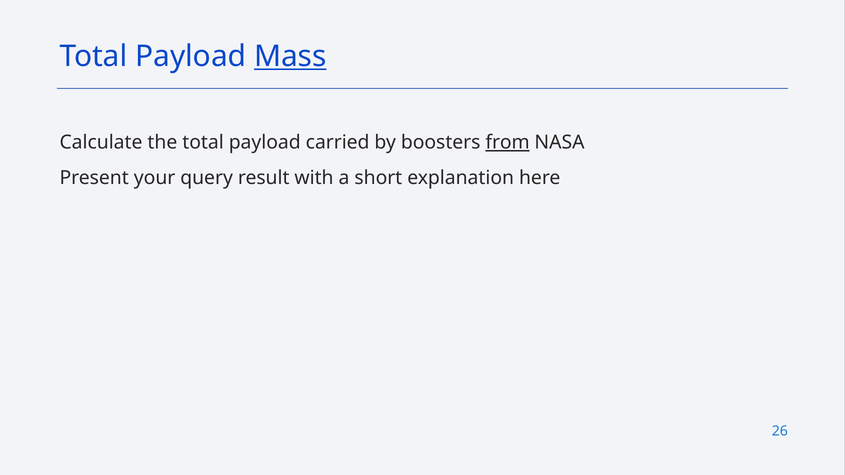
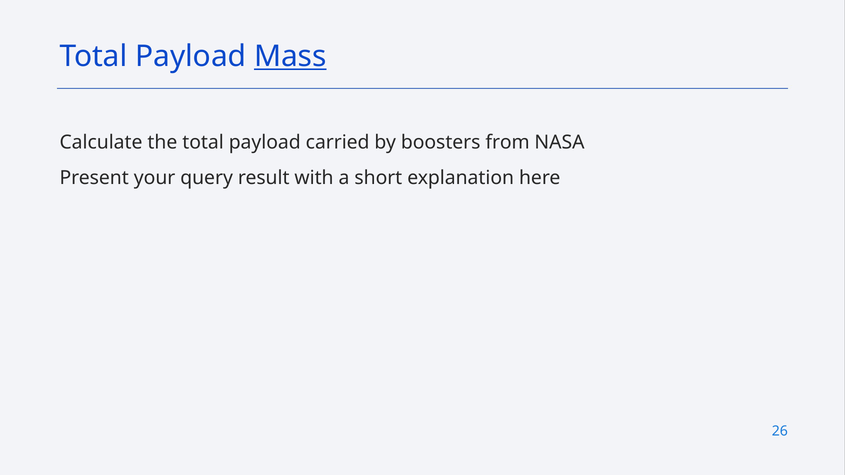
from underline: present -> none (508, 143)
